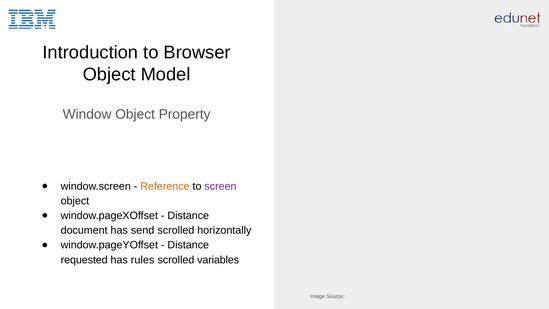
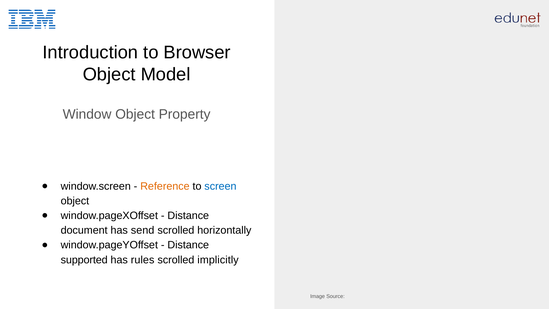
screen colour: purple -> blue (220, 186)
requested: requested -> supported (84, 260)
variables: variables -> implicitly (218, 260)
